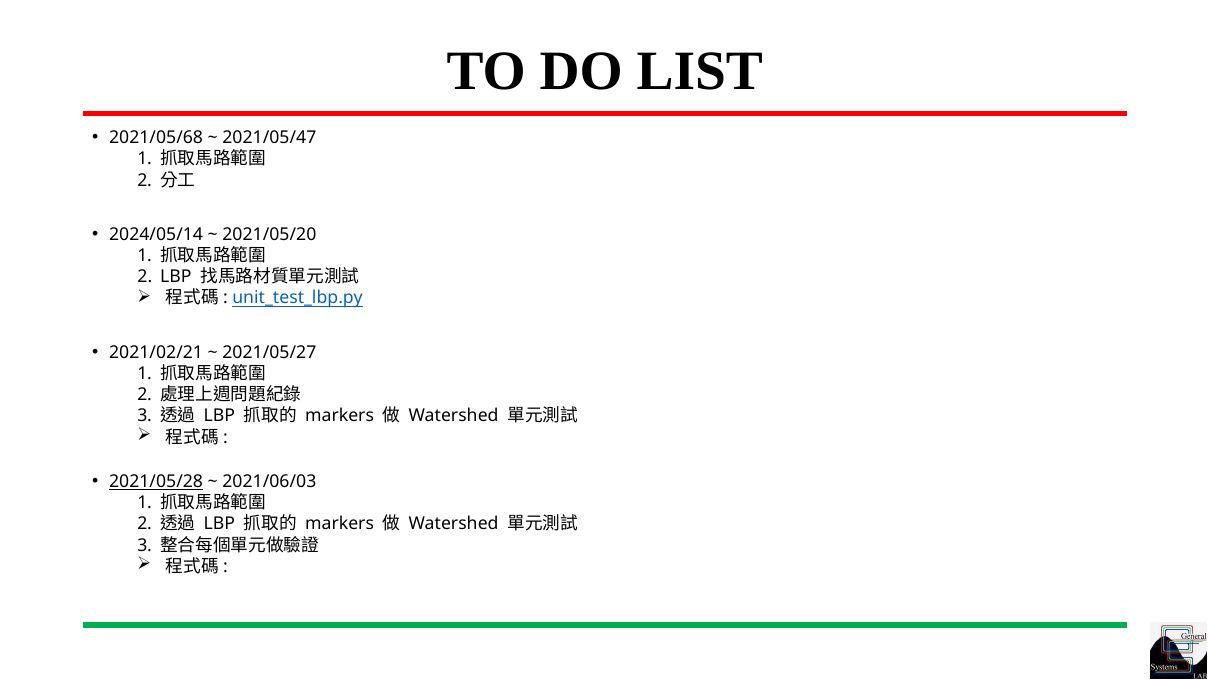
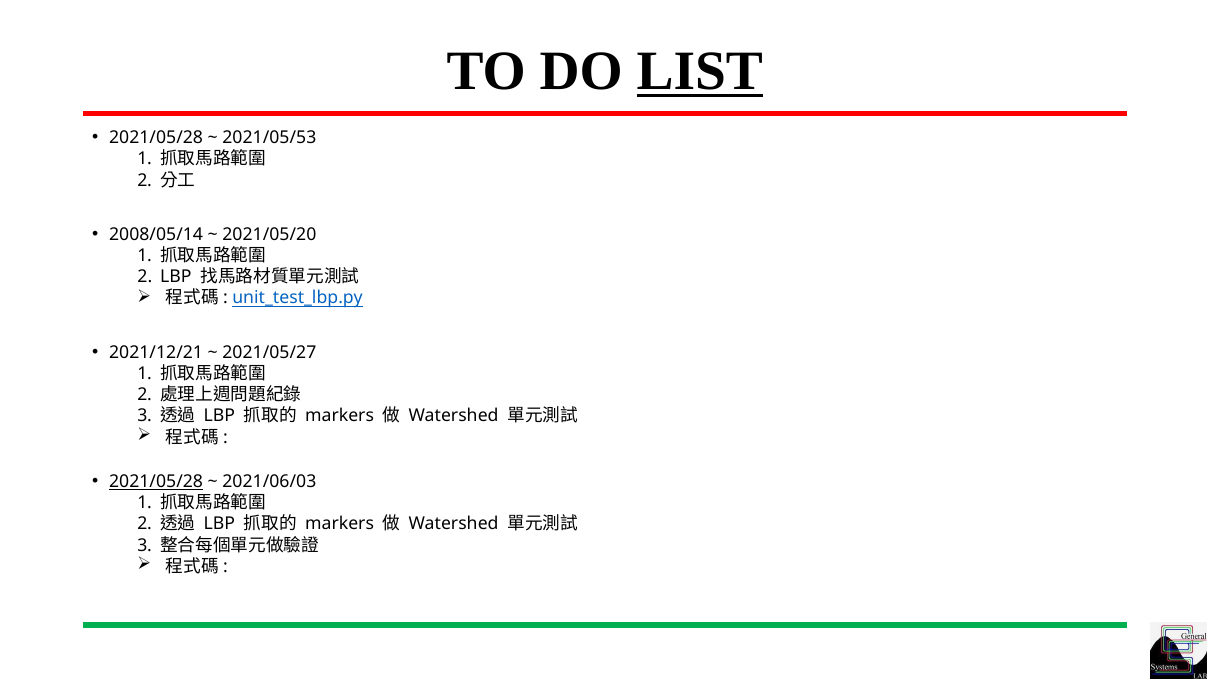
LIST underline: none -> present (700, 72)
2021/05/68: 2021/05/68 -> 2021/05/28 (156, 138)
2021/05/47: 2021/05/47 -> 2021/05/53 (269, 138)
2024/05/14: 2024/05/14 -> 2008/05/14 (156, 234)
2021/02/21: 2021/02/21 -> 2021/12/21 (156, 352)
